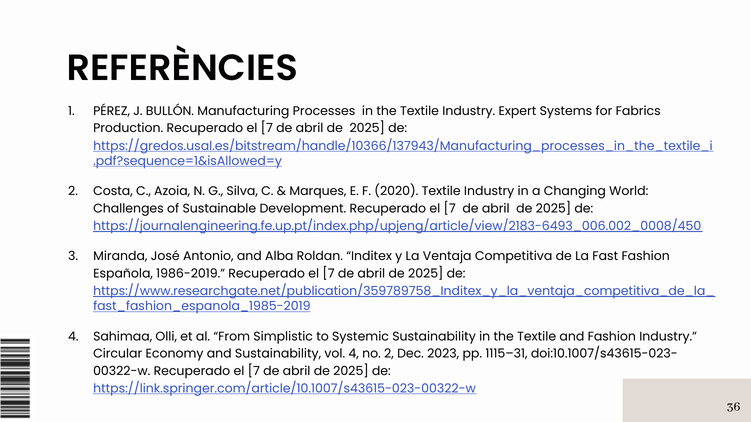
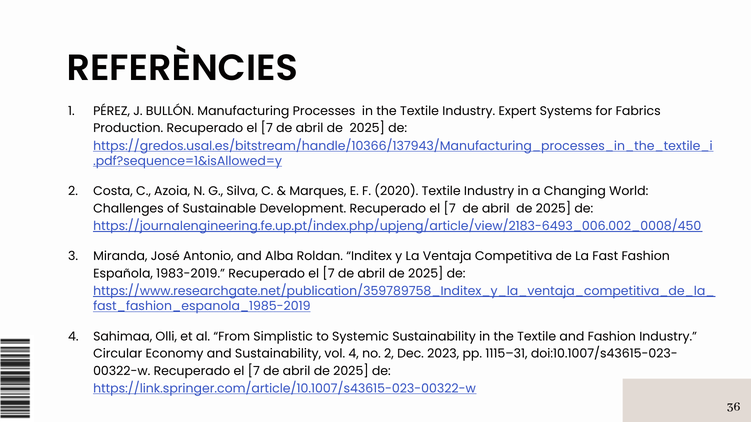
1986-2019: 1986-2019 -> 1983-2019 (191, 274)
